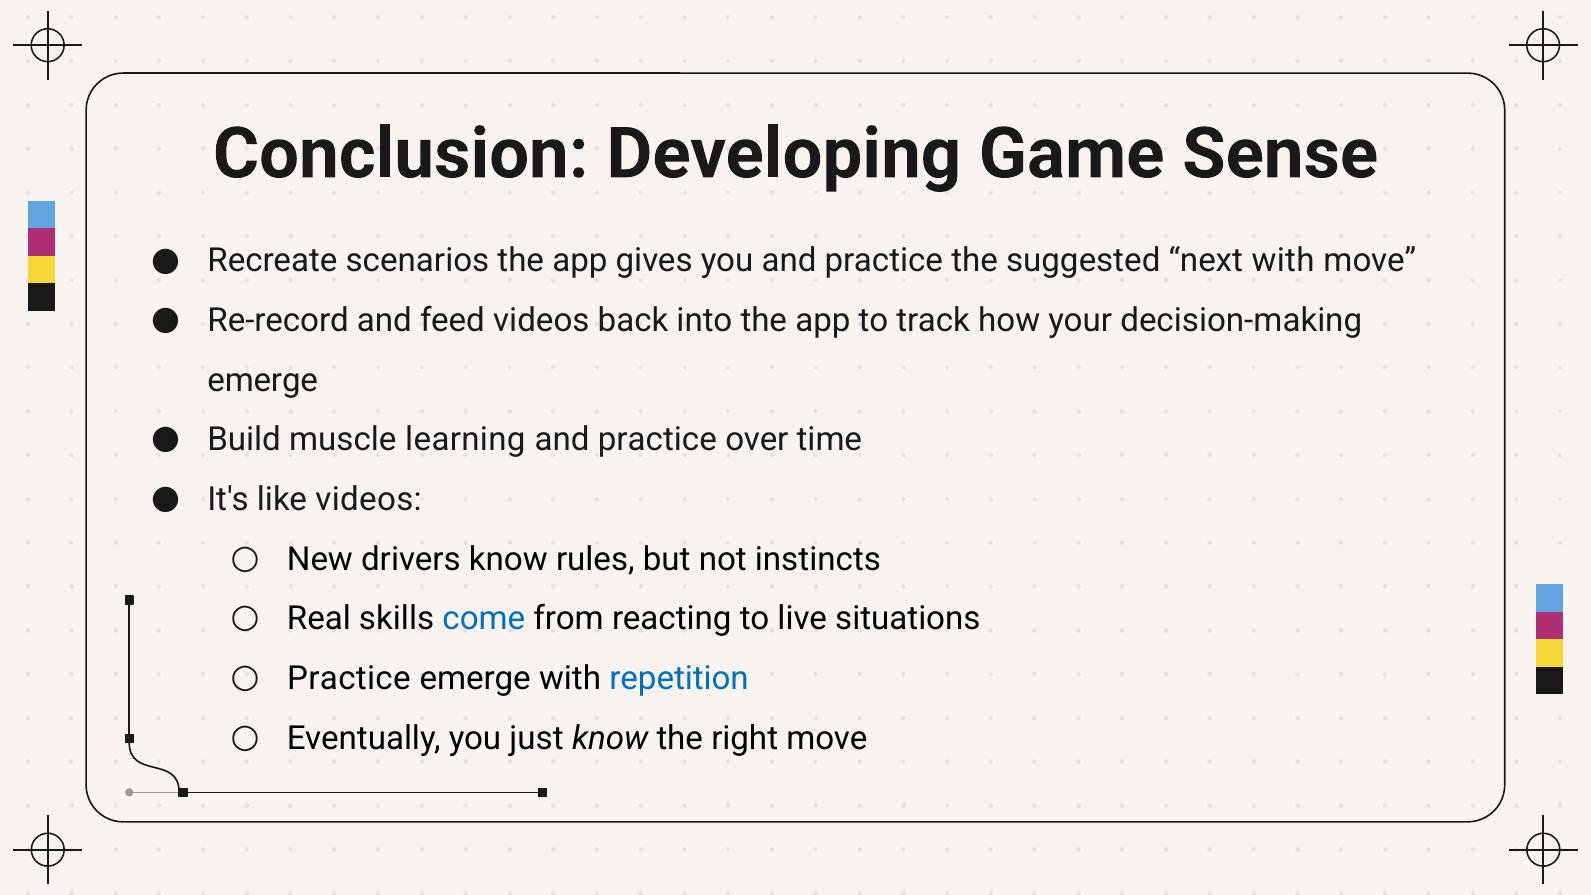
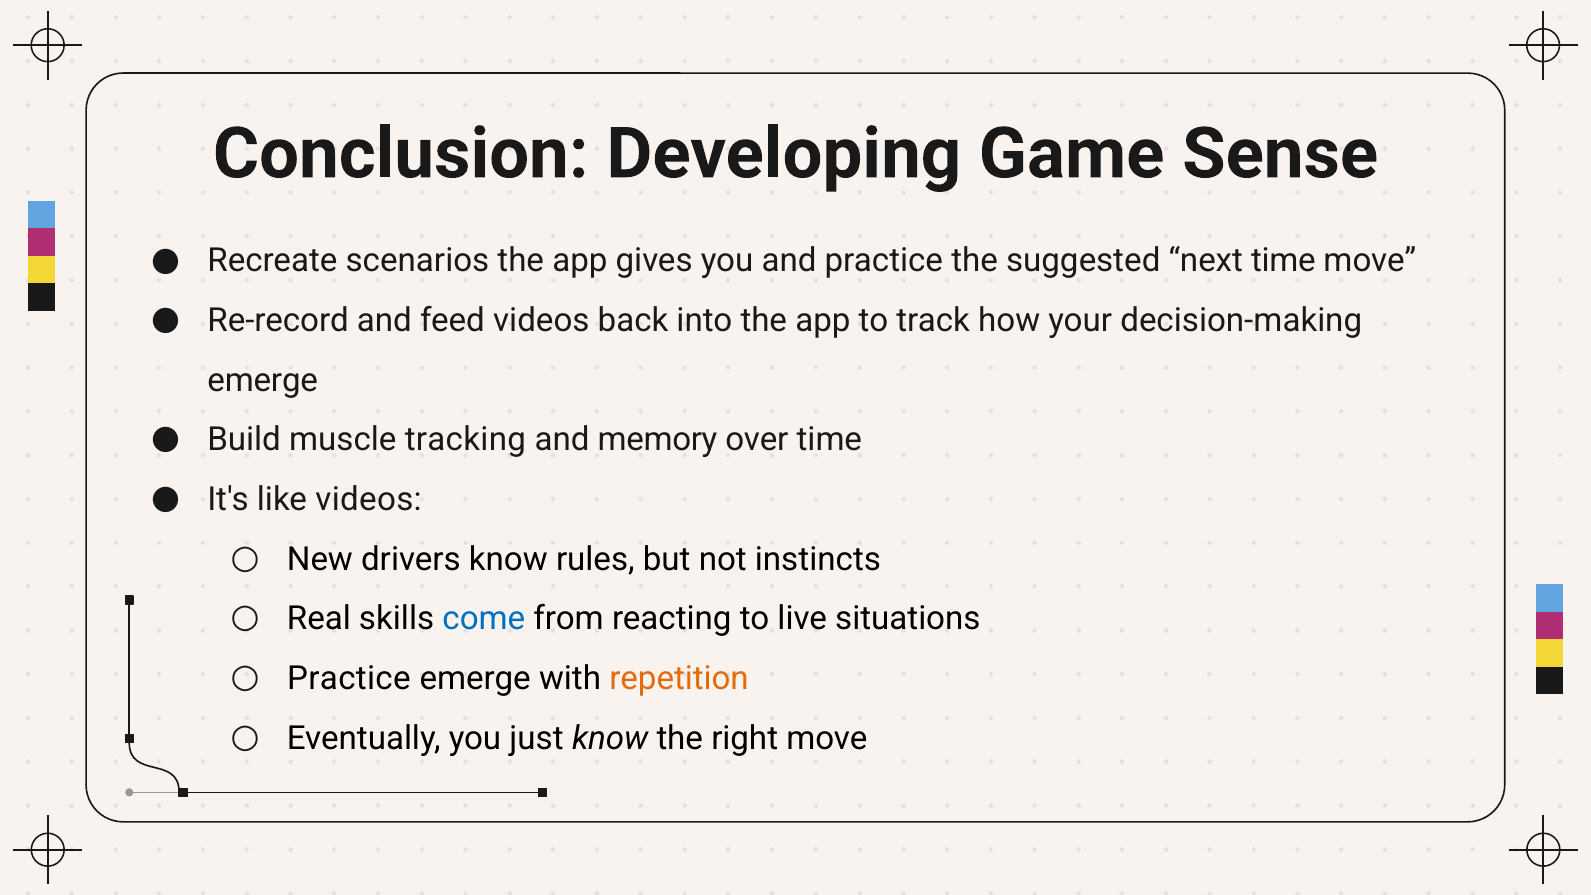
next with: with -> time (1283, 261)
learning: learning -> tracking (465, 440)
practice: practice -> memory (658, 440)
repetition colour: blue -> orange (679, 678)
